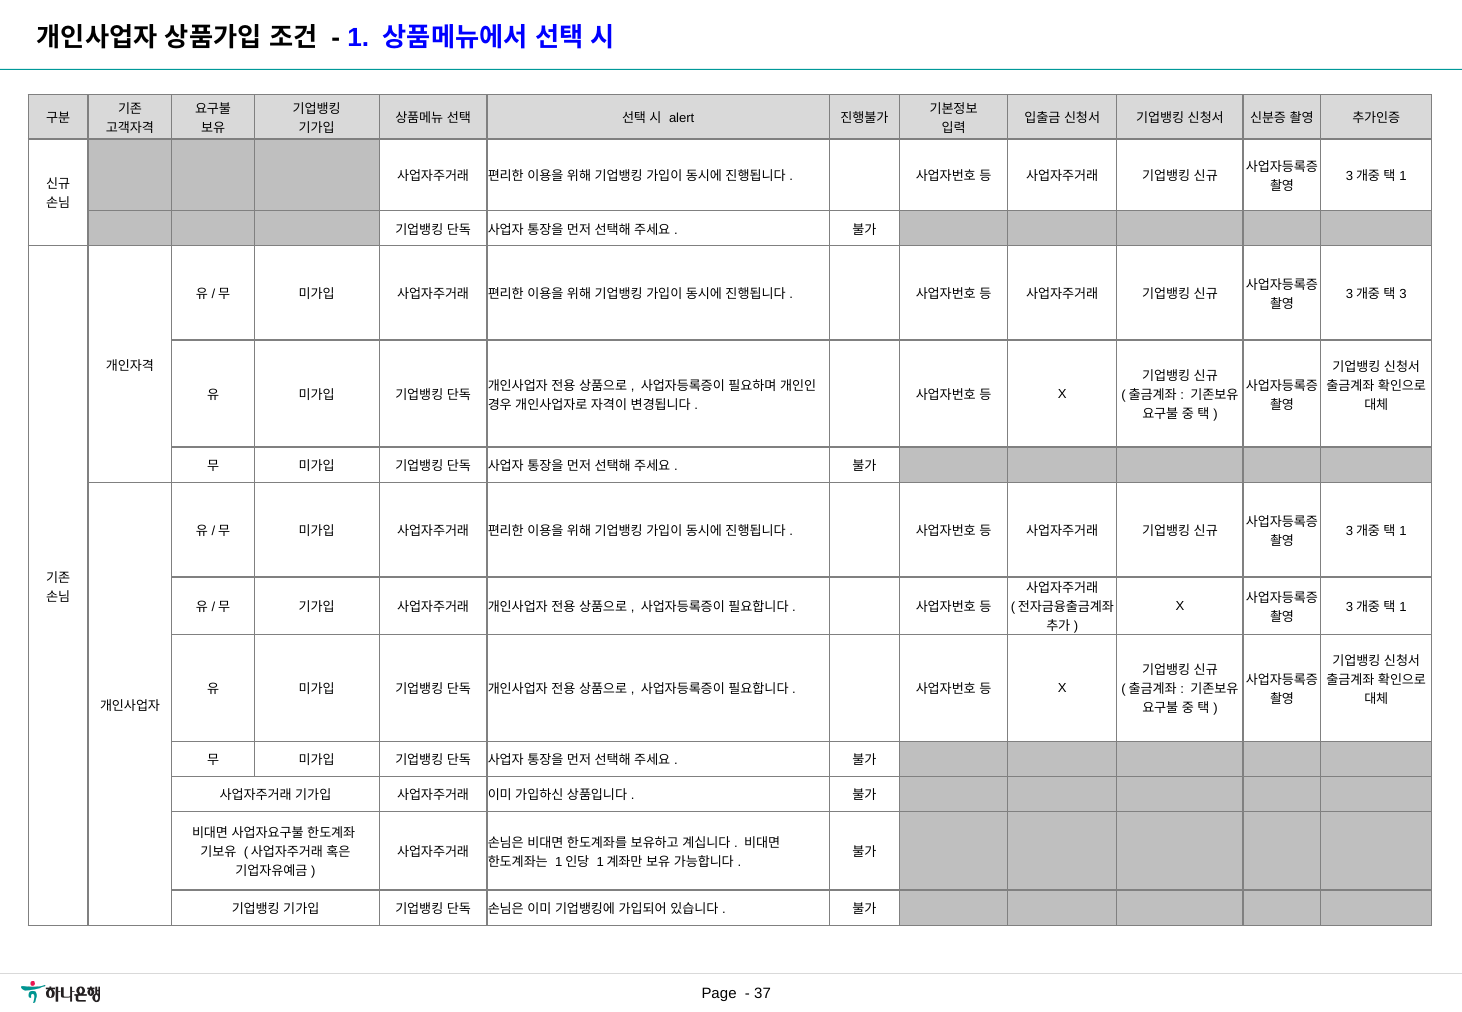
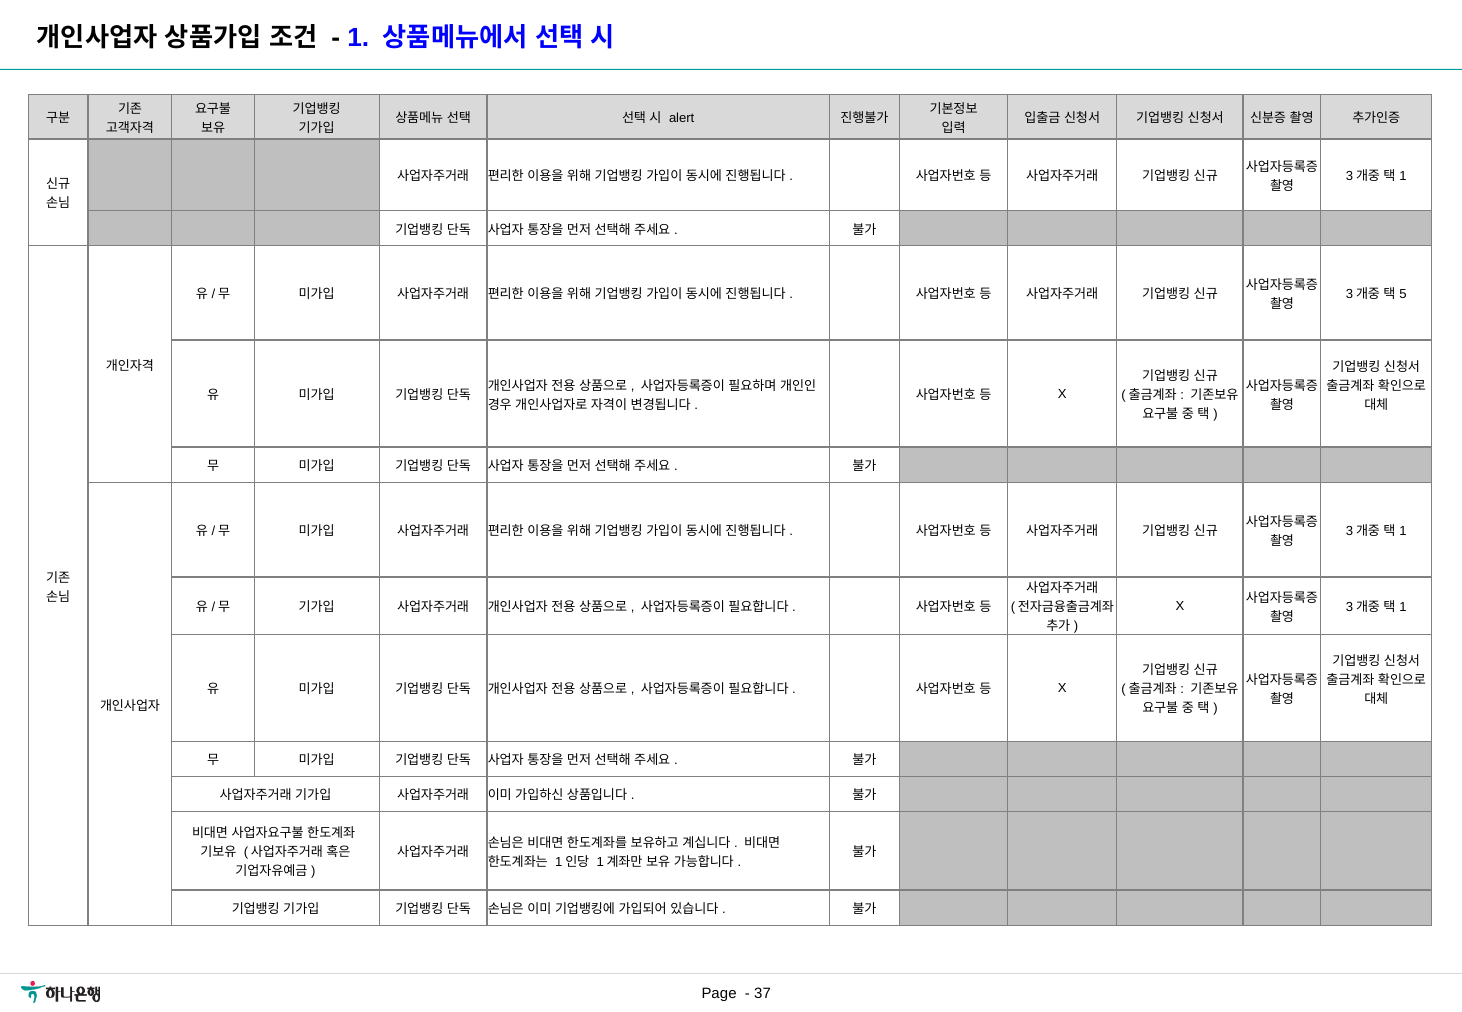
3: 3 -> 5 (1403, 295)
